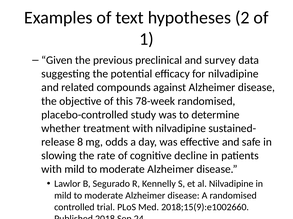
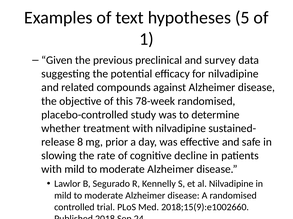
2: 2 -> 5 (242, 18)
odds: odds -> prior (117, 142)
